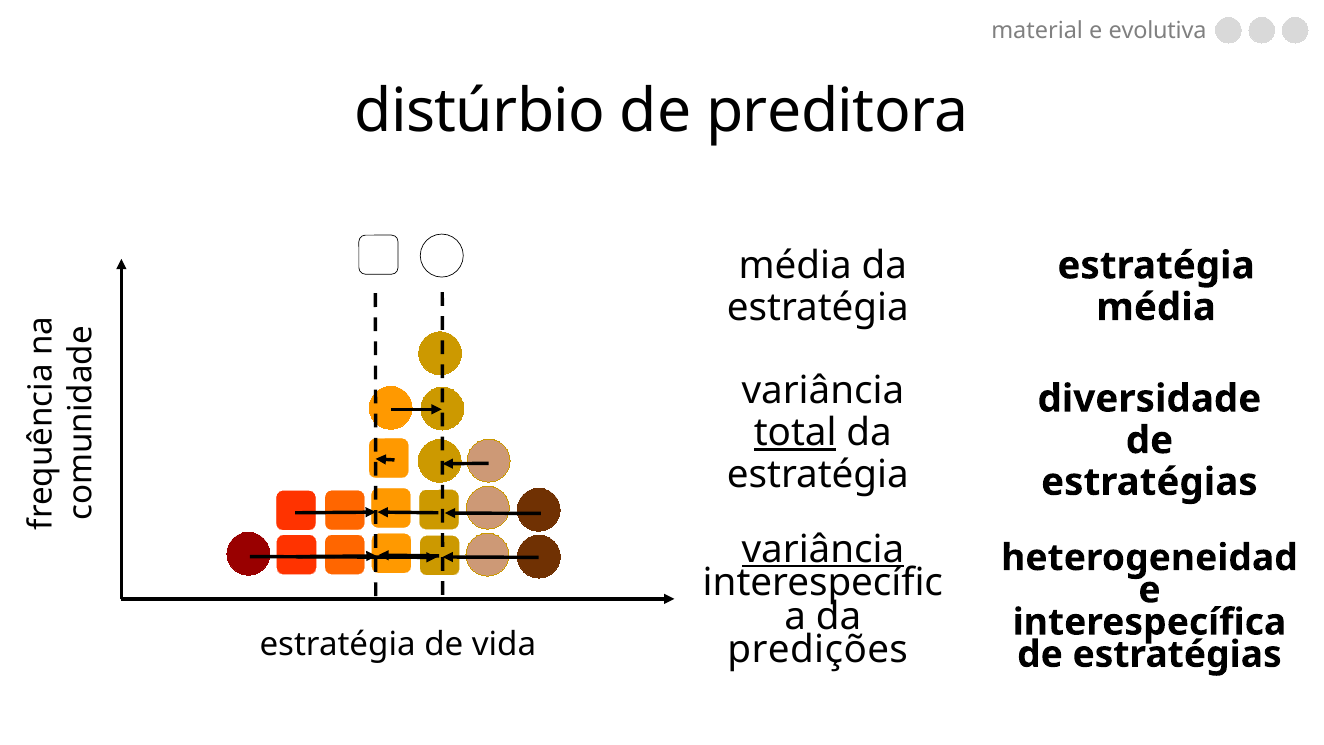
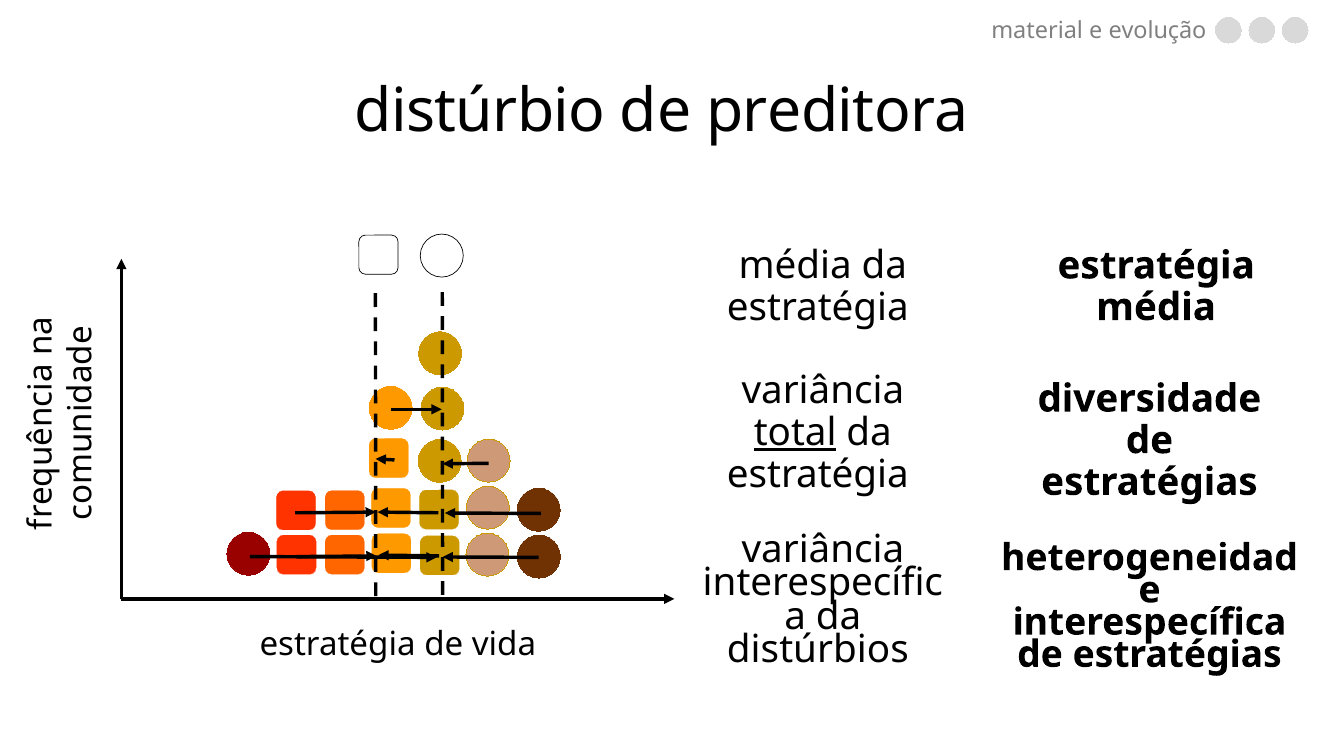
evolutiva: evolutiva -> evolução (1157, 31)
variância underline: present -> none (823, 550)
predições: predições -> distúrbios (818, 650)
